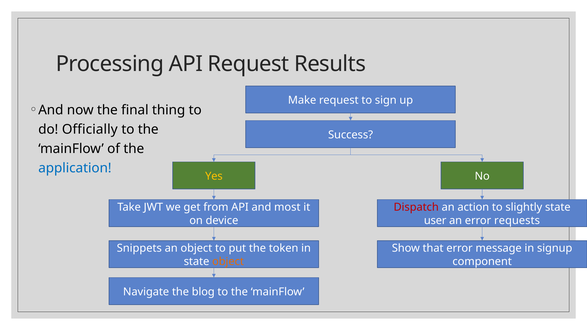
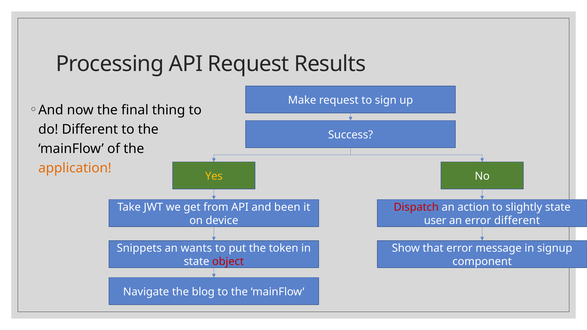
do Officially: Officially -> Different (90, 129)
application colour: blue -> orange (75, 168)
most: most -> been (287, 207)
error requests: requests -> different (517, 221)
an object: object -> wants (196, 248)
object colour: orange -> red (228, 262)
